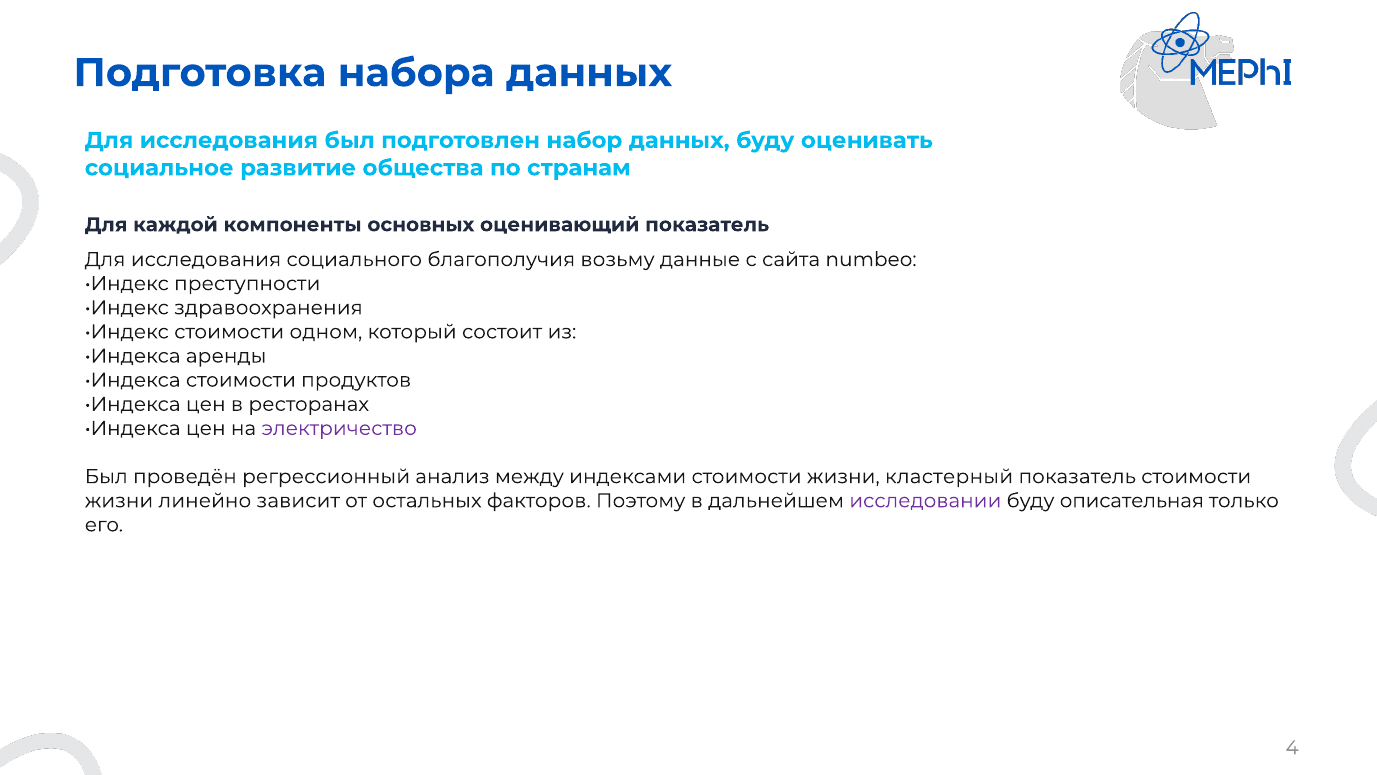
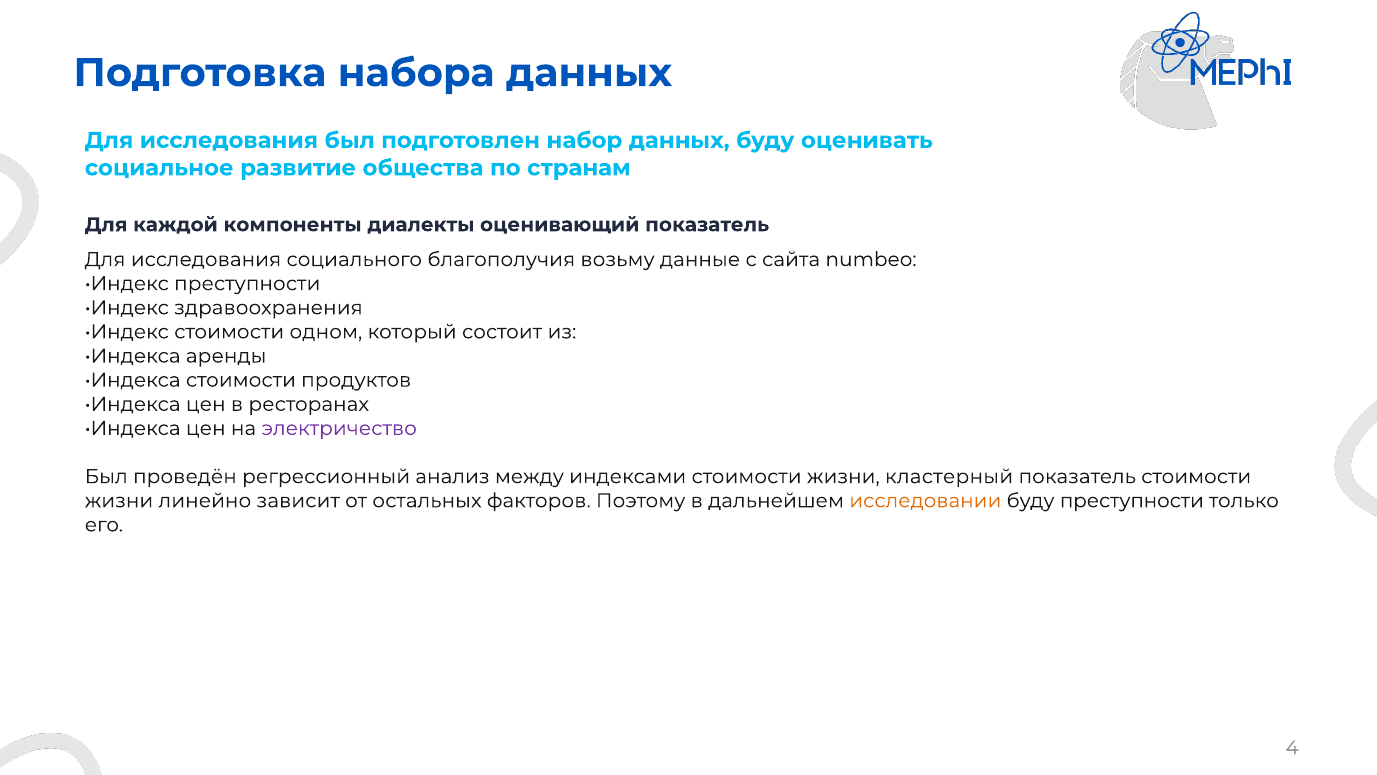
основных: основных -> диалекты (421, 225)
исследовании colour: purple -> orange (925, 500)
буду описательная: описательная -> преступности (1132, 500)
